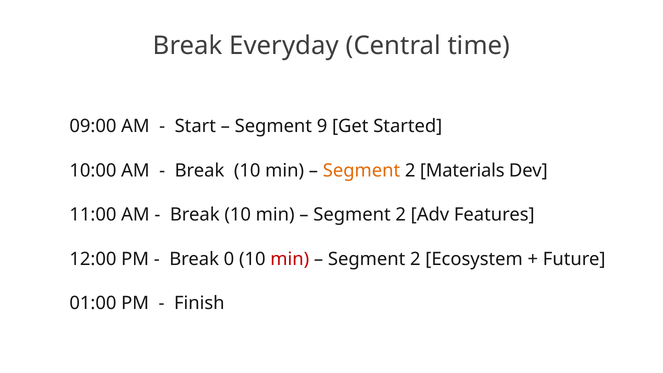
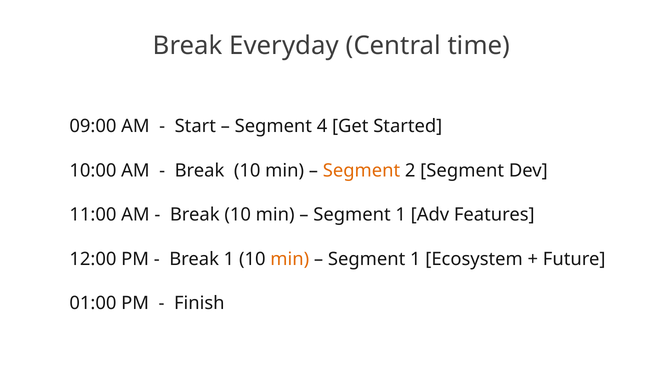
9: 9 -> 4 (322, 126)
2 Materials: Materials -> Segment (462, 171)
2: 2 -> 1 (401, 215)
Break 0: 0 -> 1 (229, 259)
min colour: red -> orange (290, 259)
2: 2 -> 1 (415, 259)
